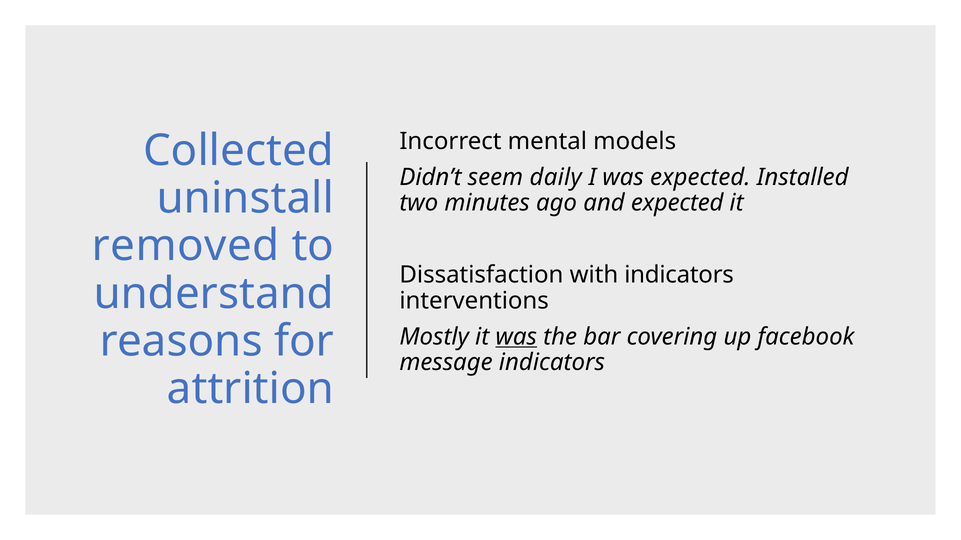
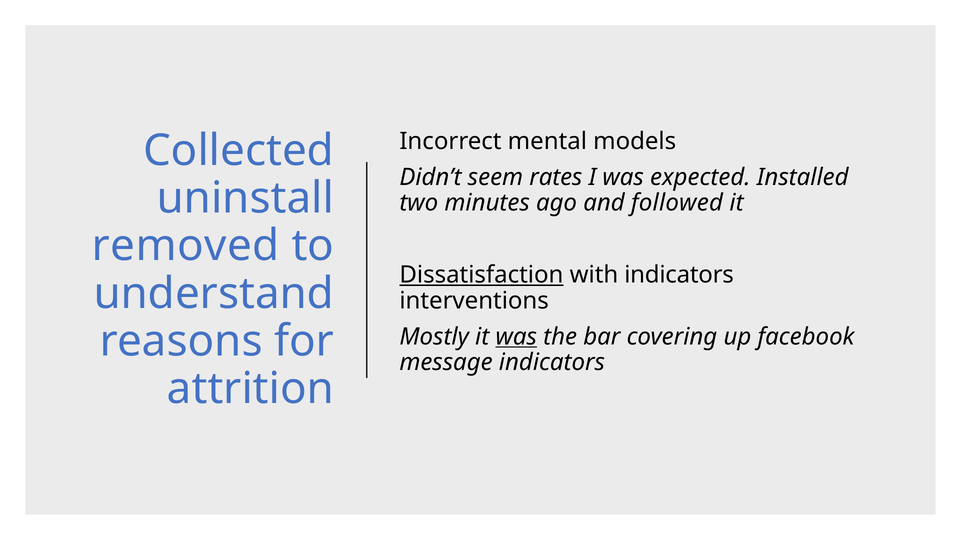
daily: daily -> rates (556, 177)
and expected: expected -> followed (677, 203)
Dissatisfaction underline: none -> present (481, 275)
